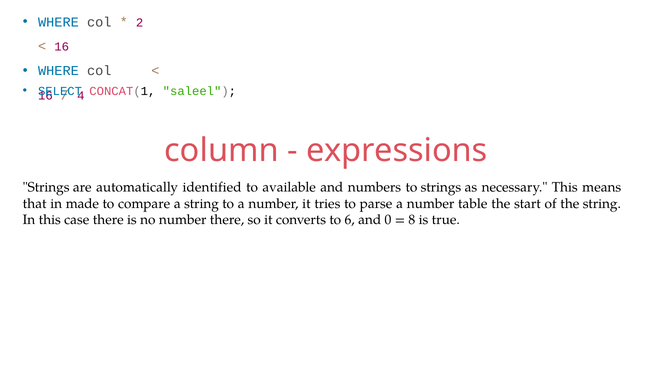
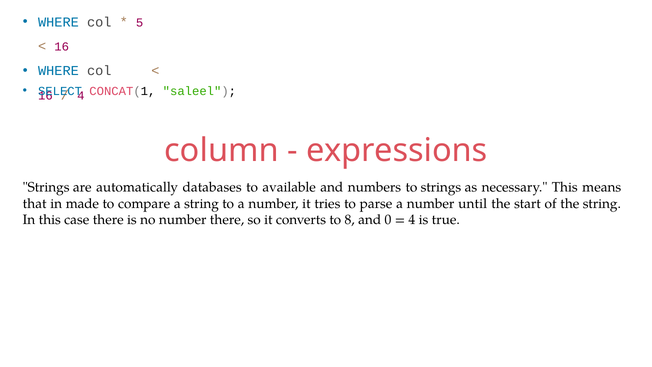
2: 2 -> 5 (140, 22)
identified: identified -> databases (212, 187)
table: table -> until (473, 204)
6: 6 -> 8 (350, 220)
8: 8 -> 4 (412, 220)
